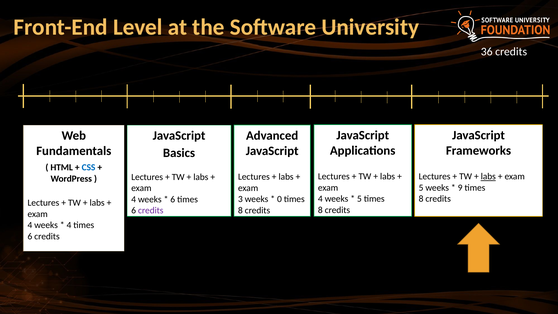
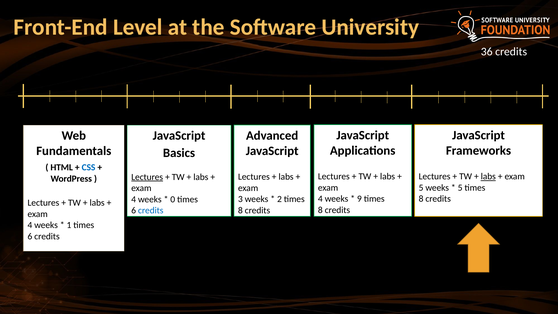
Lectures underline: none -> present (147, 177)
9: 9 -> 5 (460, 188)
5: 5 -> 9 (359, 199)
0: 0 -> 2 (279, 199)
6: 6 -> 0 (173, 199)
credits colour: purple -> blue (151, 210)
4: 4 -> 1 (69, 225)
